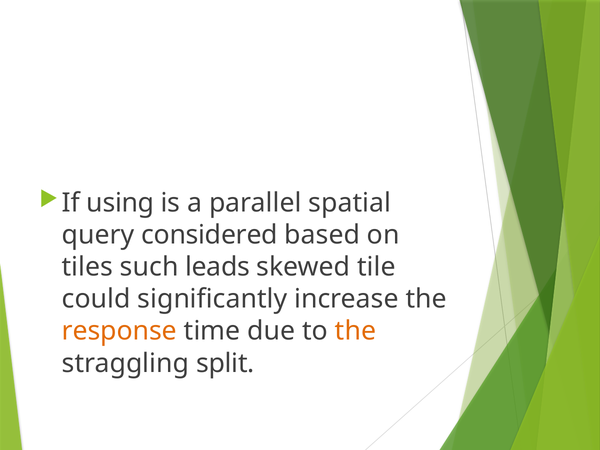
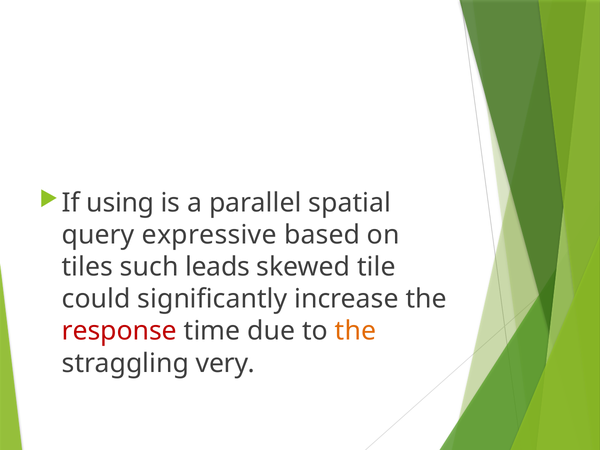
considered: considered -> expressive (209, 235)
response colour: orange -> red (119, 331)
split: split -> very (225, 363)
